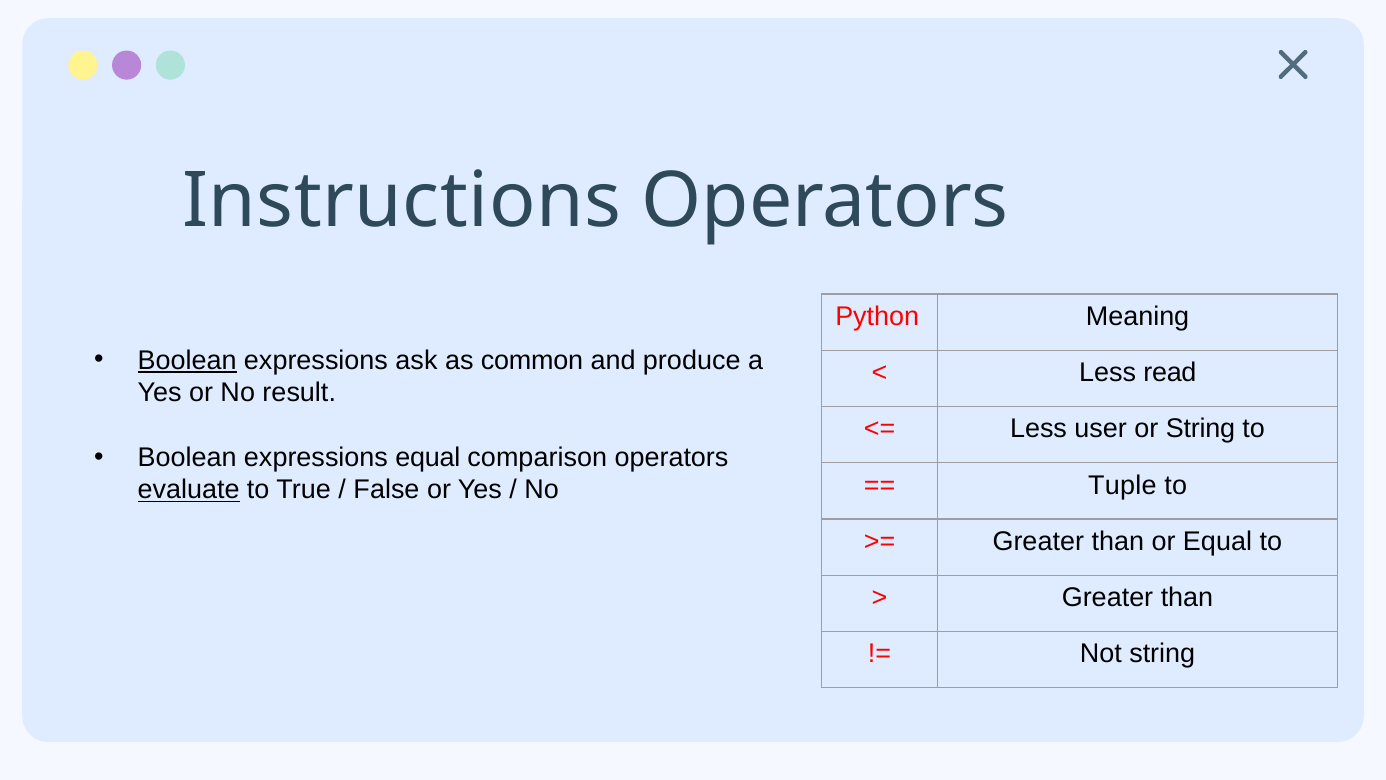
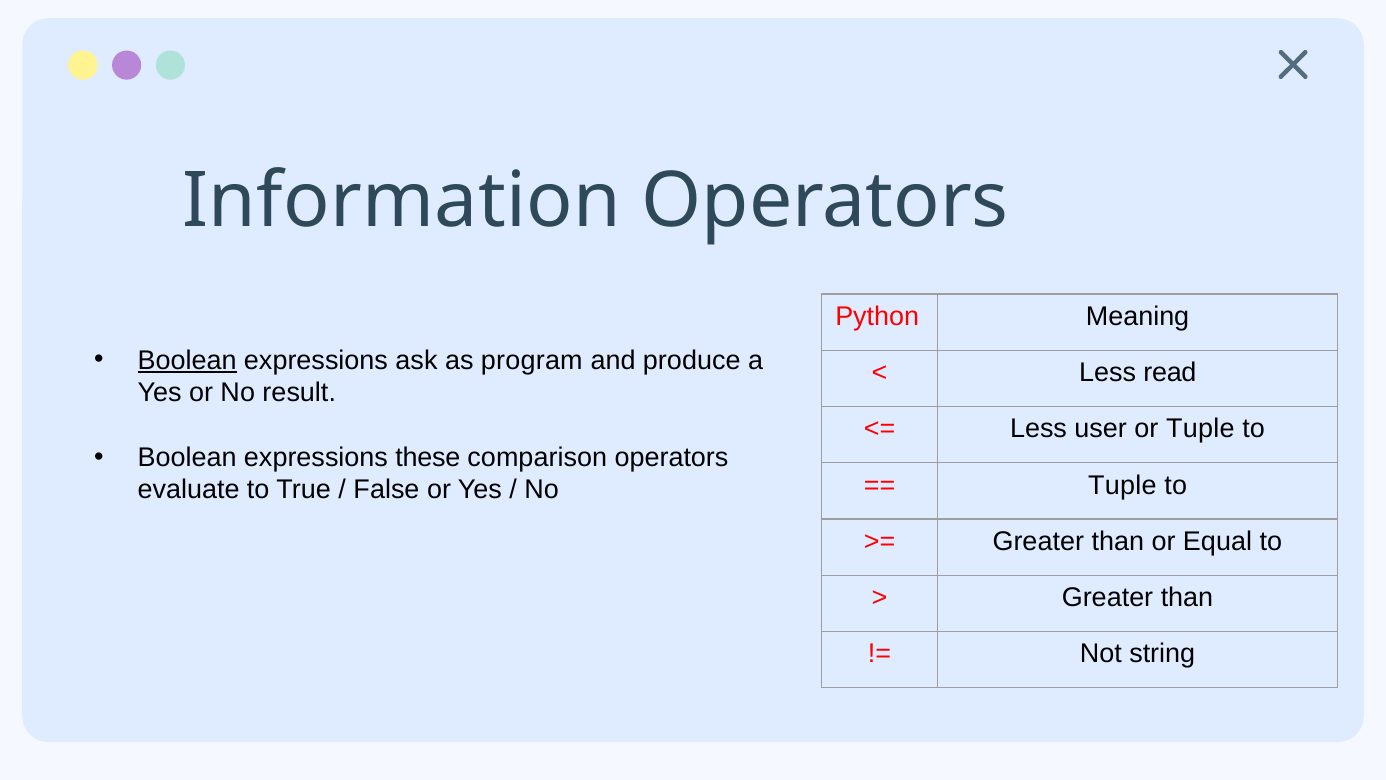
Instructions: Instructions -> Information (402, 201)
common: common -> program (532, 360)
or String: String -> Tuple (1200, 429)
expressions equal: equal -> these (428, 457)
evaluate underline: present -> none (189, 490)
